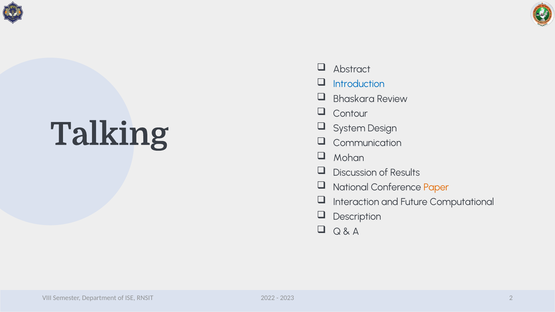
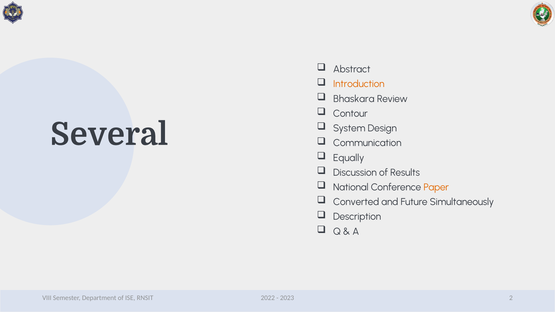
Introduction colour: blue -> orange (359, 84)
Talking: Talking -> Several (109, 134)
Mohan: Mohan -> Equally (349, 158)
Interaction: Interaction -> Converted (356, 202)
Computational: Computational -> Simultaneously (462, 202)
